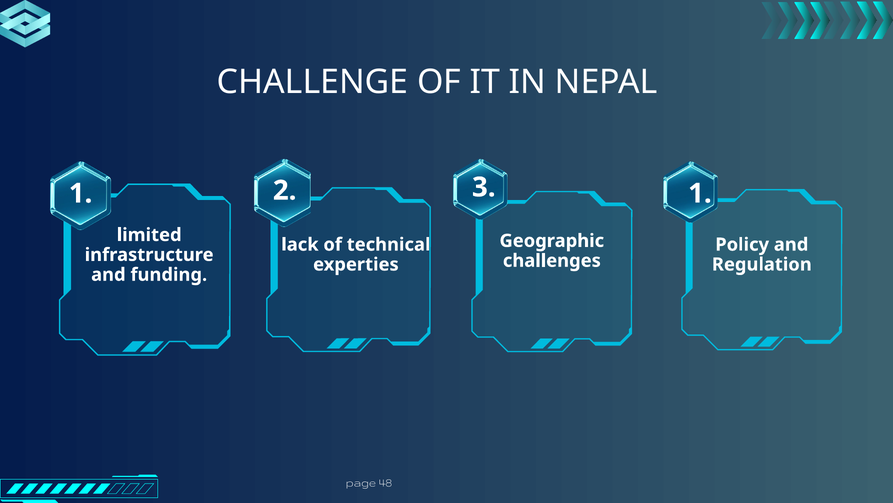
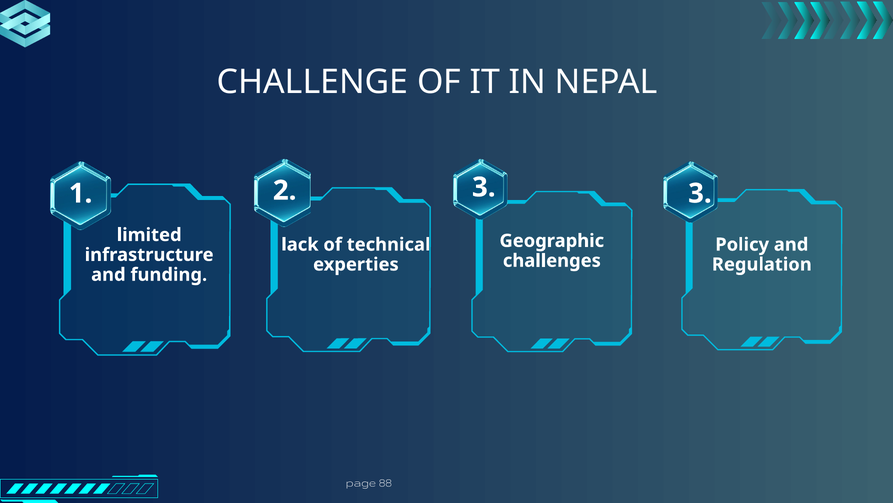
3 1: 1 -> 3 (700, 193)
48: 48 -> 88 (385, 482)
